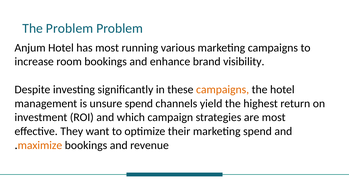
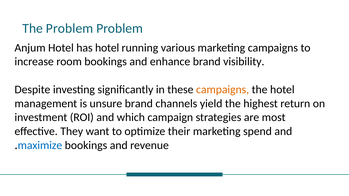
has most: most -> hotel (107, 48)
unsure spend: spend -> brand (139, 104)
maximize colour: orange -> blue (40, 145)
